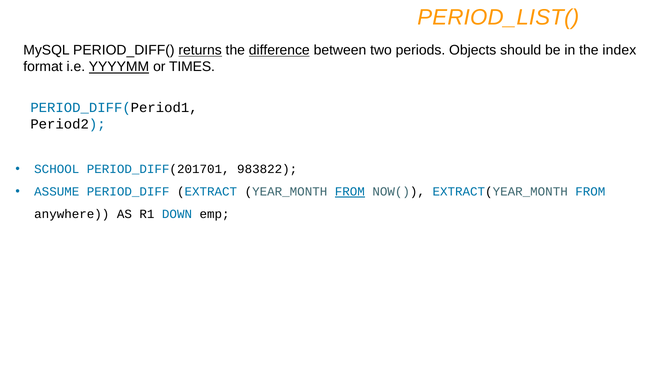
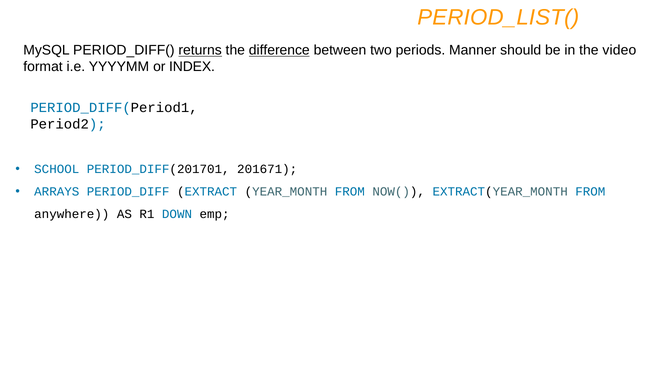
Objects: Objects -> Manner (473, 50)
index: index -> video (619, 50)
YYYYMM underline: present -> none (119, 67)
TIMES: TIMES -> INDEX (192, 67)
983822: 983822 -> 201671 (267, 170)
ASSUME: ASSUME -> ARRAYS (57, 192)
FROM underline: present -> none (350, 192)
